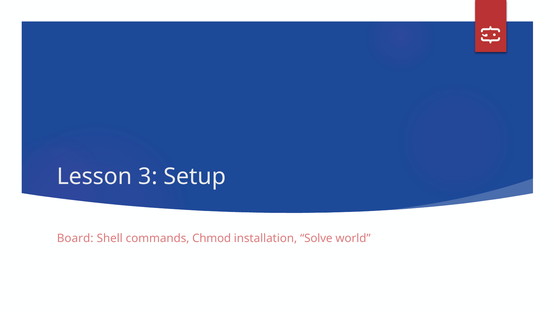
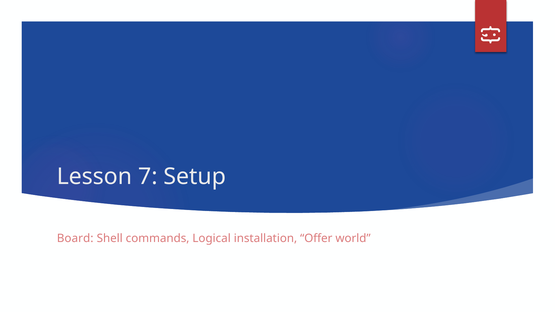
3: 3 -> 7 (148, 177)
Chmod: Chmod -> Logical (212, 239)
Solve: Solve -> Offer (316, 239)
